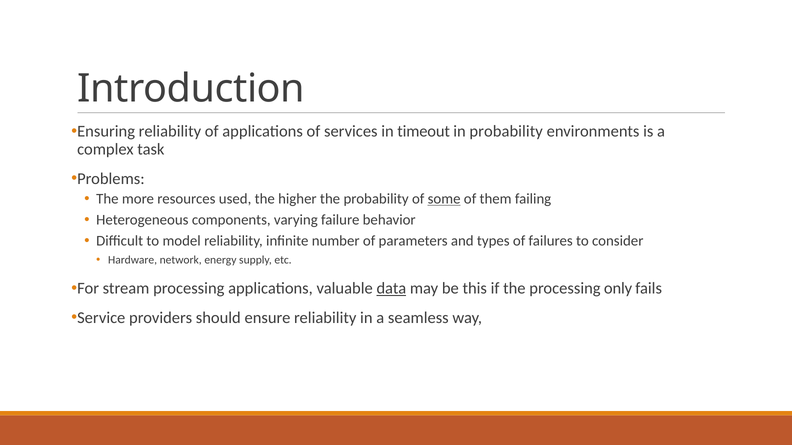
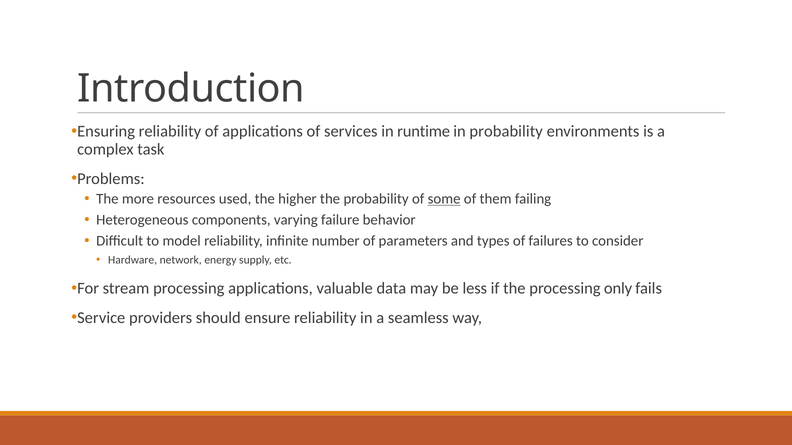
timeout: timeout -> runtime (424, 132)
data underline: present -> none (391, 289)
this: this -> less (475, 289)
